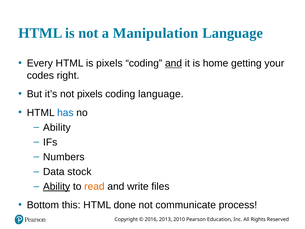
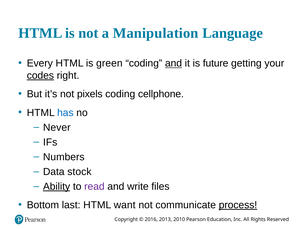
is pixels: pixels -> green (109, 63)
home: home -> future (216, 63)
codes underline: none -> present (40, 75)
coding language: language -> cellphone (161, 94)
Ability: Ability -> Never (57, 127)
read colour: orange -> purple (94, 186)
this: this -> last (71, 205)
done: done -> want (125, 205)
process underline: none -> present (238, 205)
